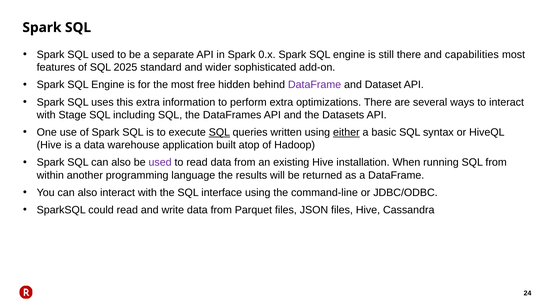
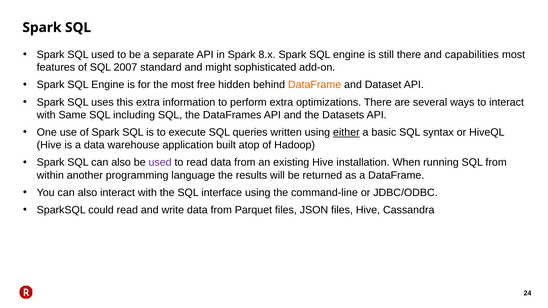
0.x: 0.x -> 8.x (267, 55)
2025: 2025 -> 2007 (125, 68)
wider: wider -> might (218, 68)
DataFrame colour: purple -> orange (315, 85)
Stage: Stage -> Same (72, 115)
SQL underline: present -> none (219, 132)
